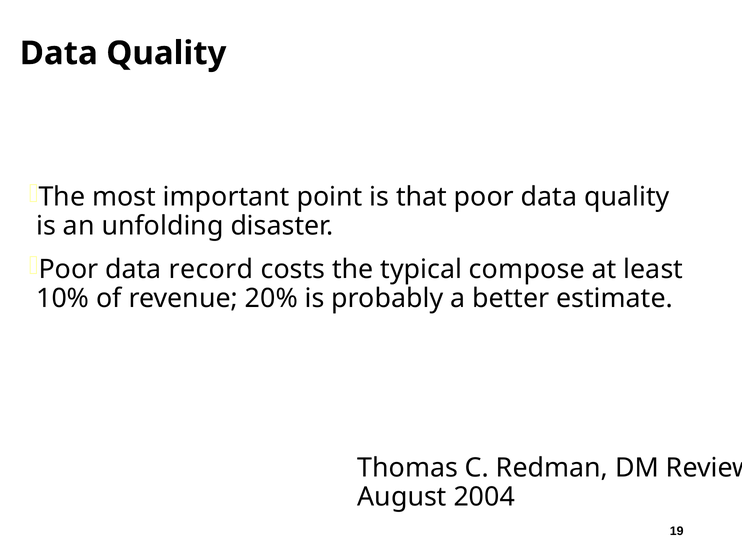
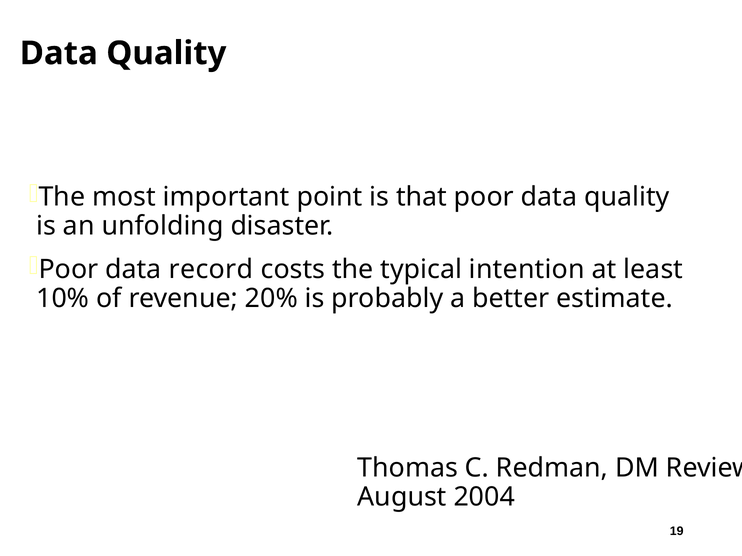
compose: compose -> intention (527, 270)
